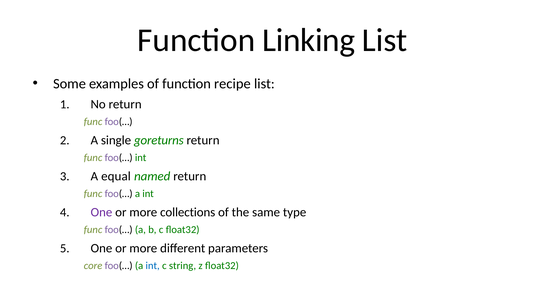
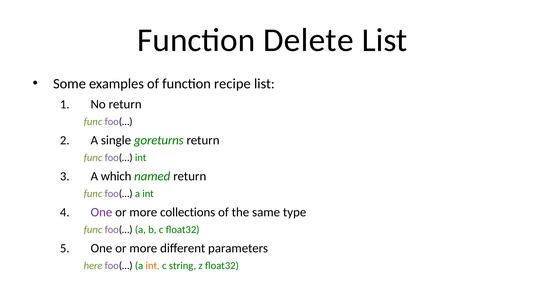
Linking: Linking -> Delete (308, 40)
equal: equal -> which (116, 176)
core: core -> here (93, 266)
int colour: blue -> orange (153, 266)
